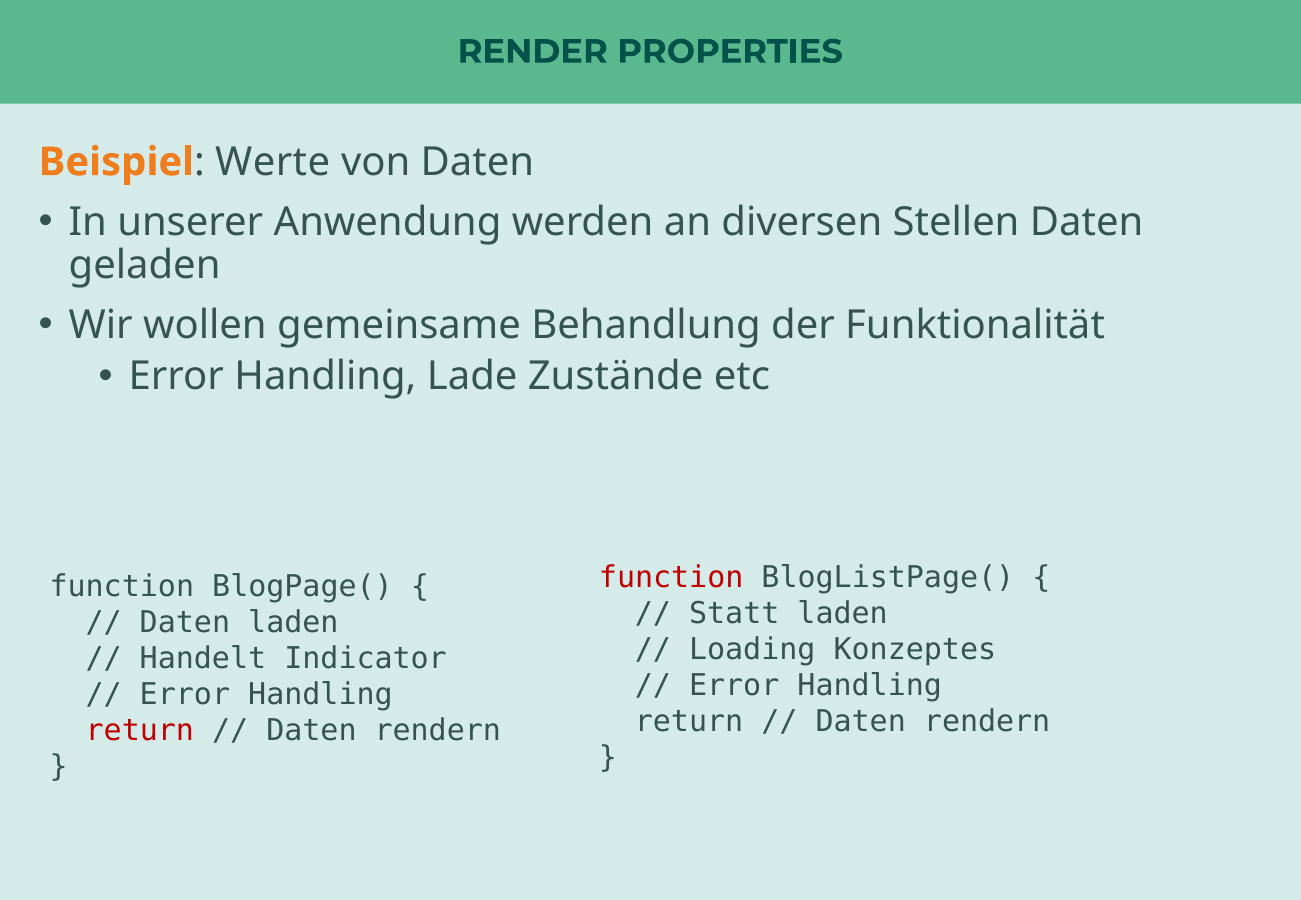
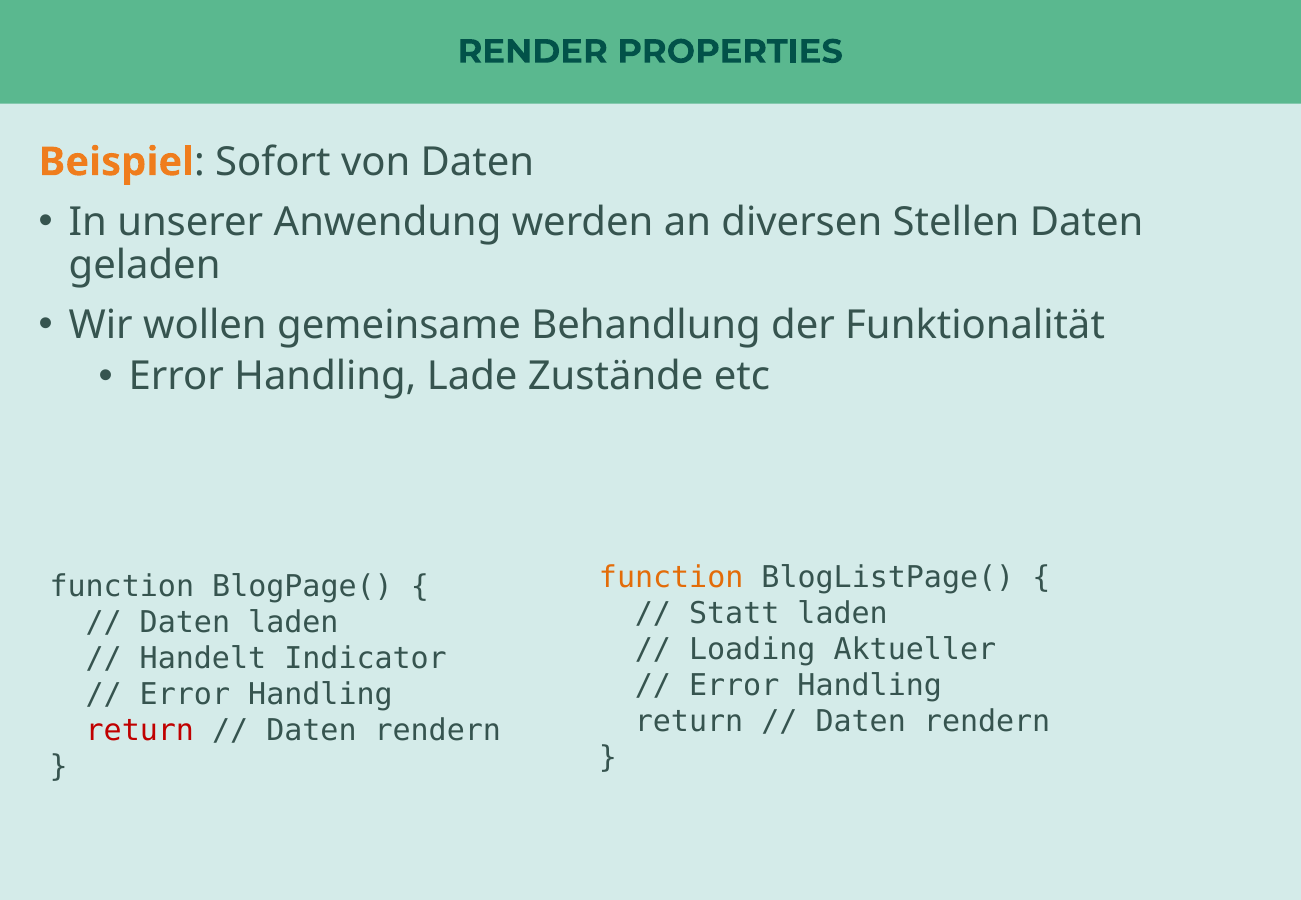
Werte: Werte -> Sofort (273, 162)
function colour: red -> orange (671, 578)
Konzeptes: Konzeptes -> Aktueller (915, 650)
